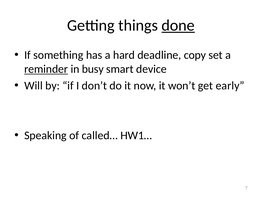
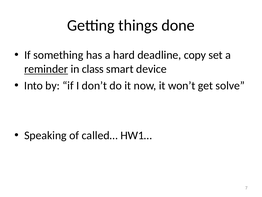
done underline: present -> none (178, 25)
busy: busy -> class (93, 69)
Will: Will -> Into (34, 85)
early: early -> solve (230, 85)
